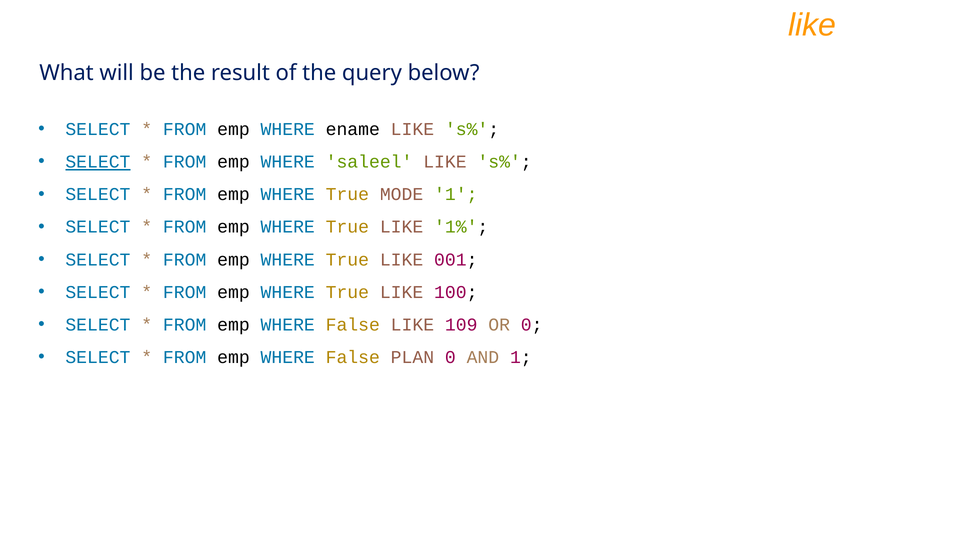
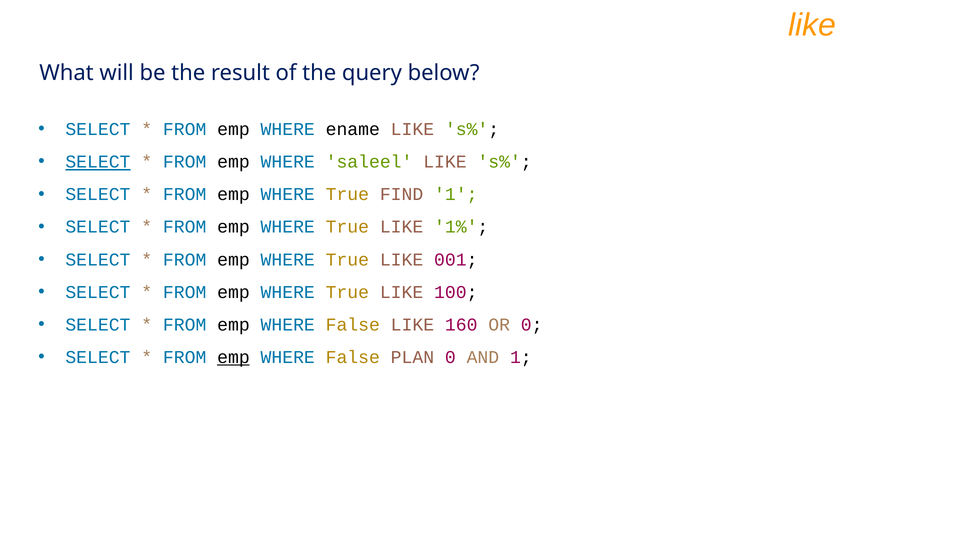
MODE: MODE -> FIND (402, 195)
109: 109 -> 160 (461, 325)
emp underline: none -> present (233, 357)
